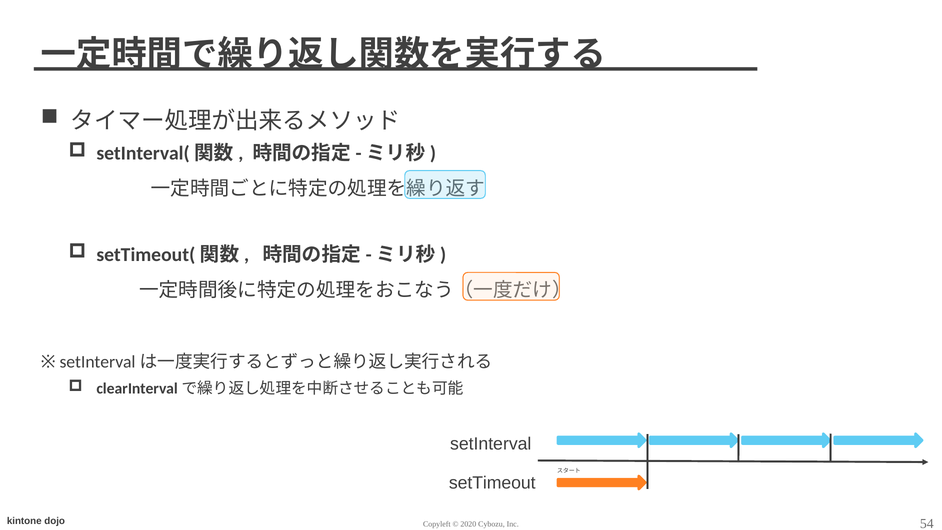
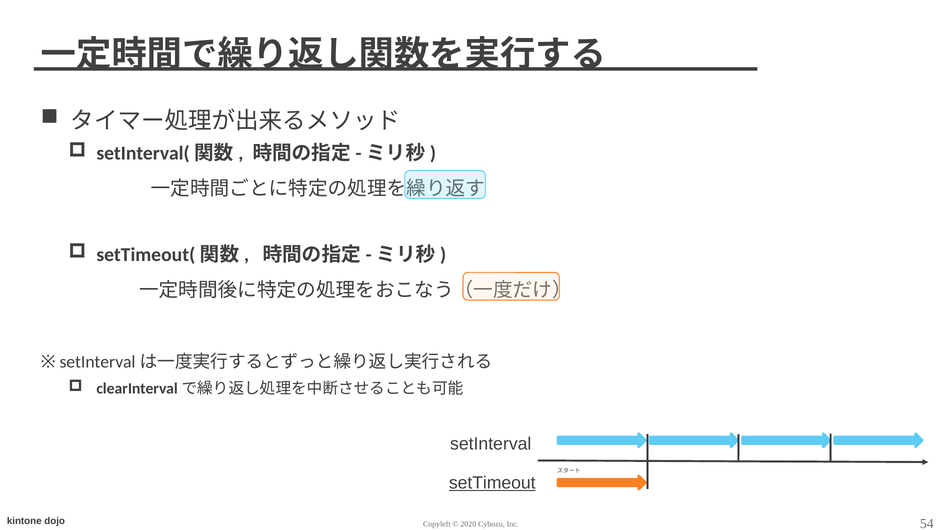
setTimeout underline: none -> present (492, 483)
